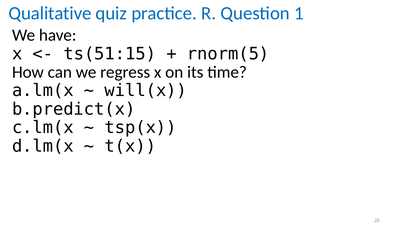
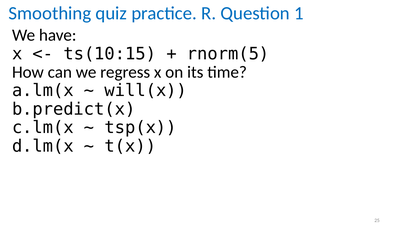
Qualitative: Qualitative -> Smoothing (50, 13)
ts(51:15: ts(51:15 -> ts(10:15 (110, 54)
